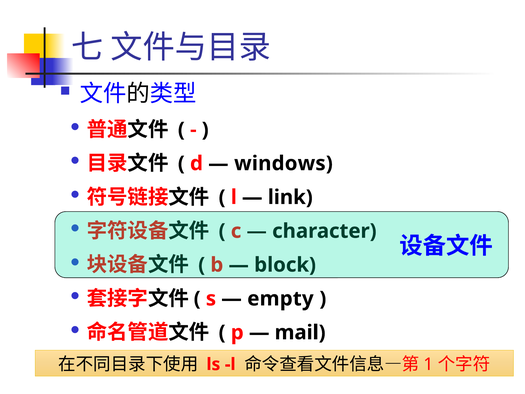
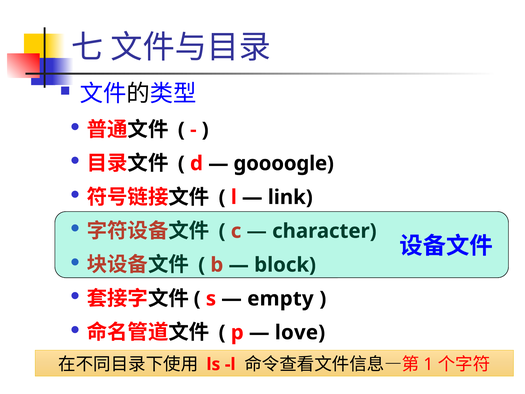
windows: windows -> goooogle (284, 163)
mail: mail -> love (300, 332)
